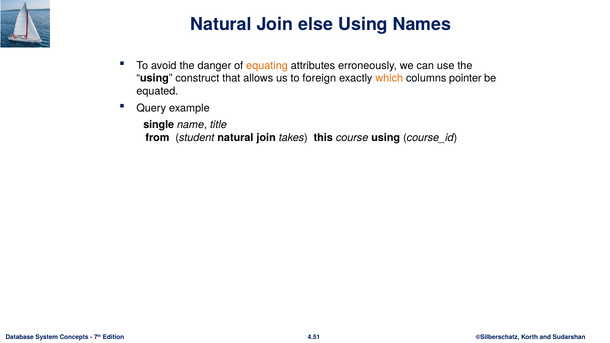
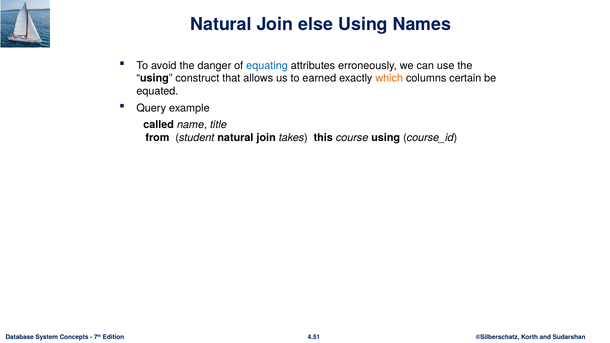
equating colour: orange -> blue (267, 65)
foreign: foreign -> earned (319, 78)
pointer: pointer -> certain (465, 78)
single: single -> called (159, 125)
